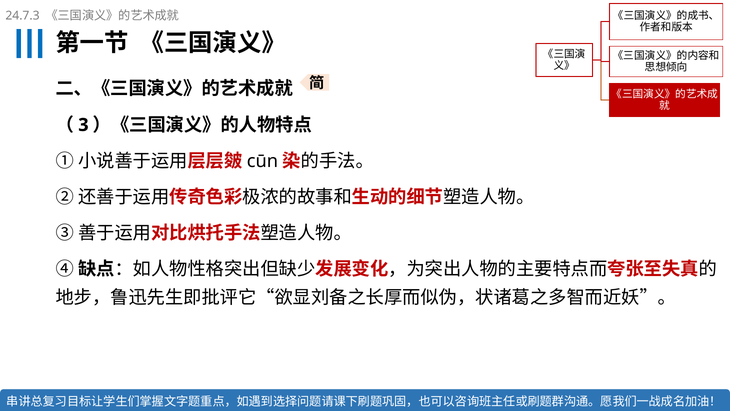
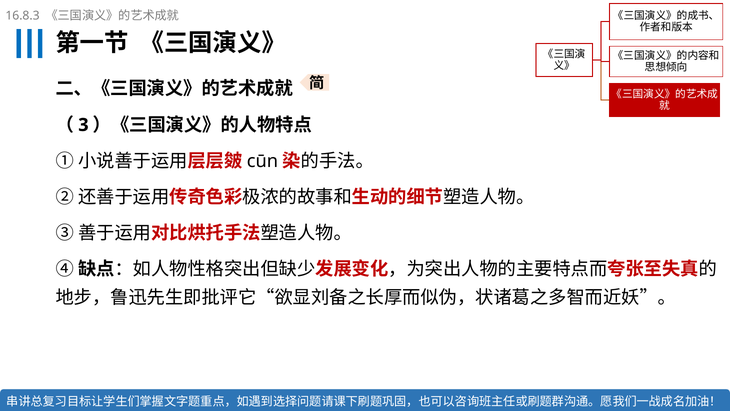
24.7.3: 24.7.3 -> 16.8.3 (23, 16)
